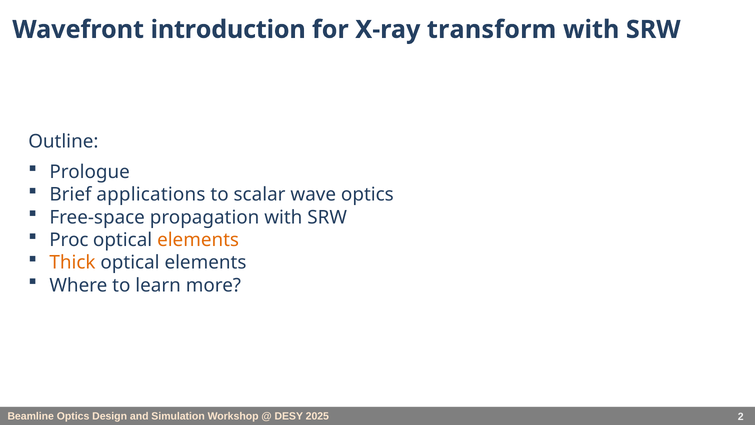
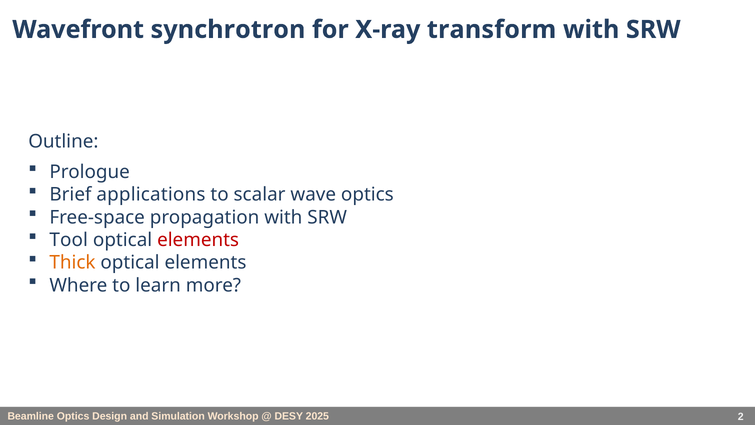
introduction: introduction -> synchrotron (228, 30)
Proc: Proc -> Tool (69, 240)
elements colour: orange -> red (198, 240)
